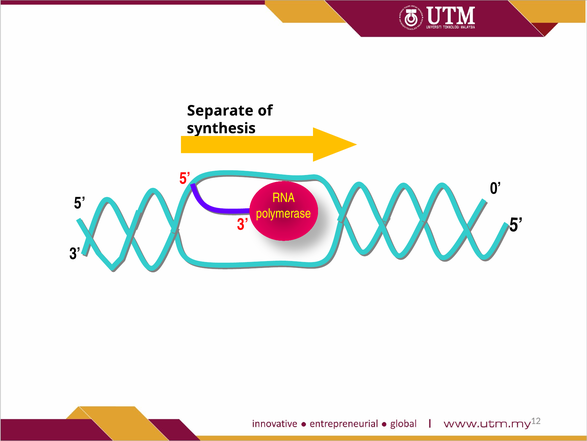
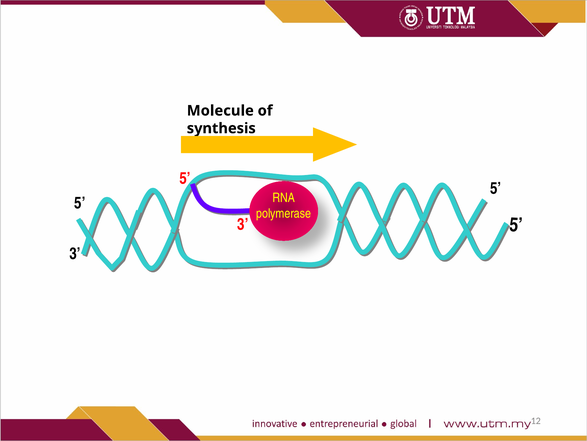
Separate: Separate -> Molecule (220, 111)
0: 0 -> 5 (496, 188)
